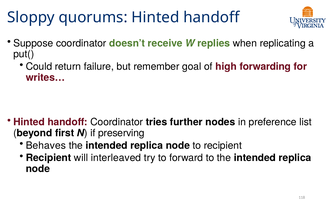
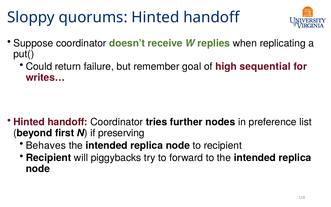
forwarding: forwarding -> sequential (265, 67)
interleaved: interleaved -> piggybacks (116, 158)
